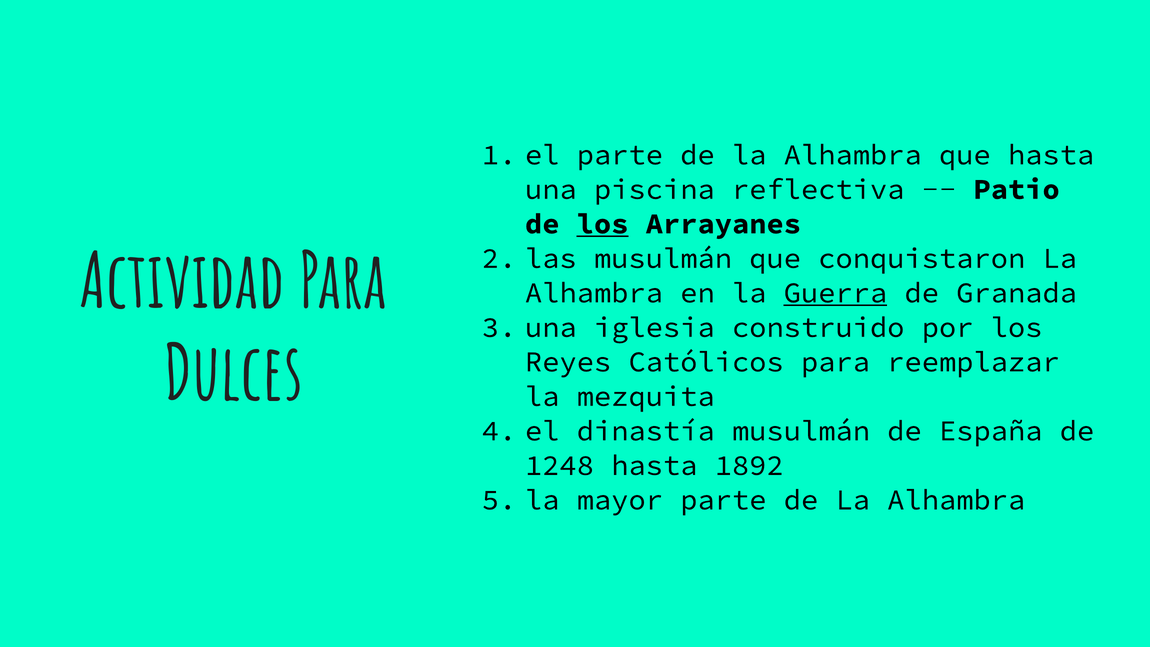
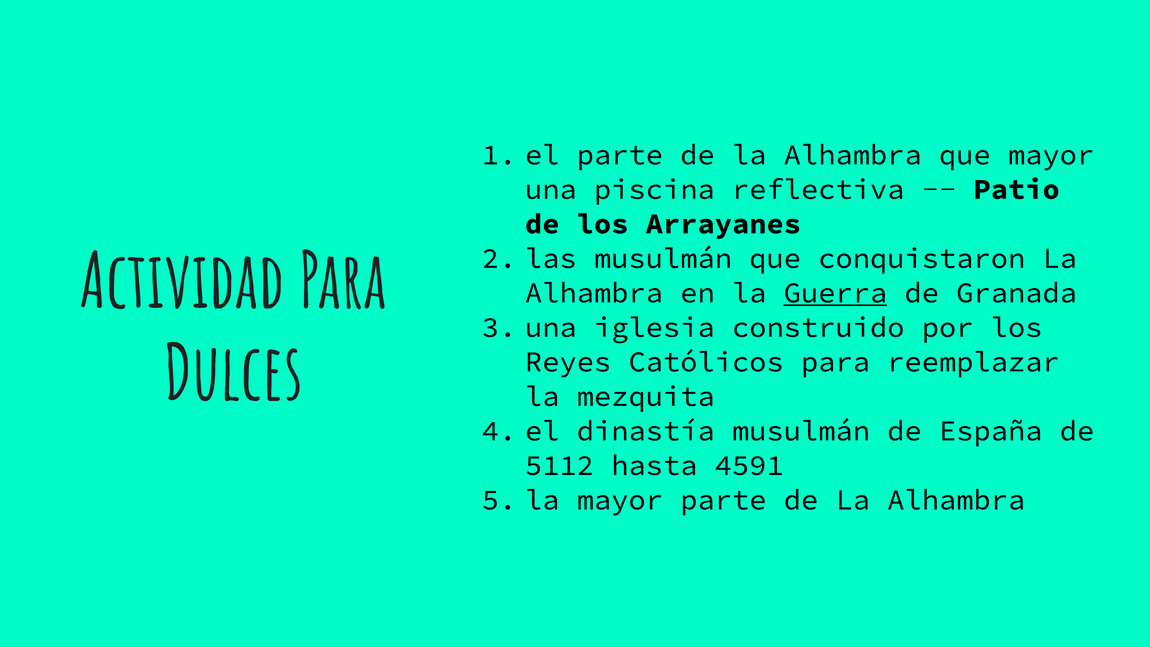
que hasta: hasta -> mayor (1051, 155)
los underline: present -> none (603, 224)
1248: 1248 -> 5112 (559, 465)
1892: 1892 -> 4591 (749, 465)
